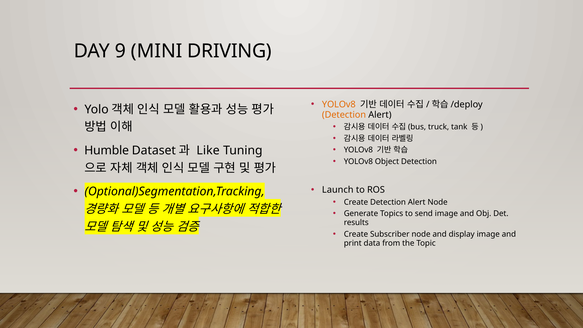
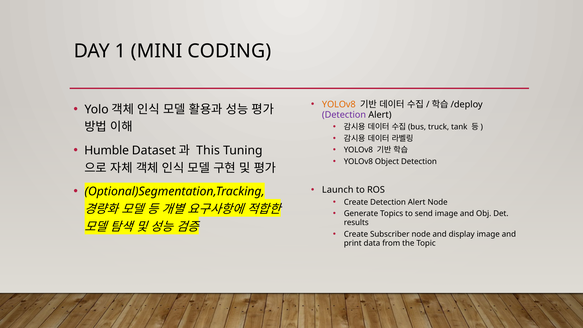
9: 9 -> 1 (120, 51)
DRIVING: DRIVING -> CODING (229, 51)
Detection colour: orange -> purple (344, 115)
Like: Like -> This (208, 151)
